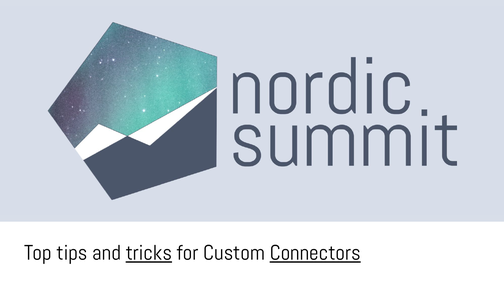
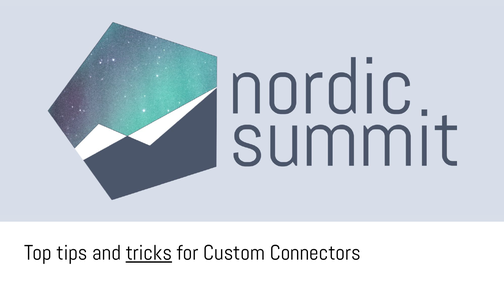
Connectors underline: present -> none (315, 252)
